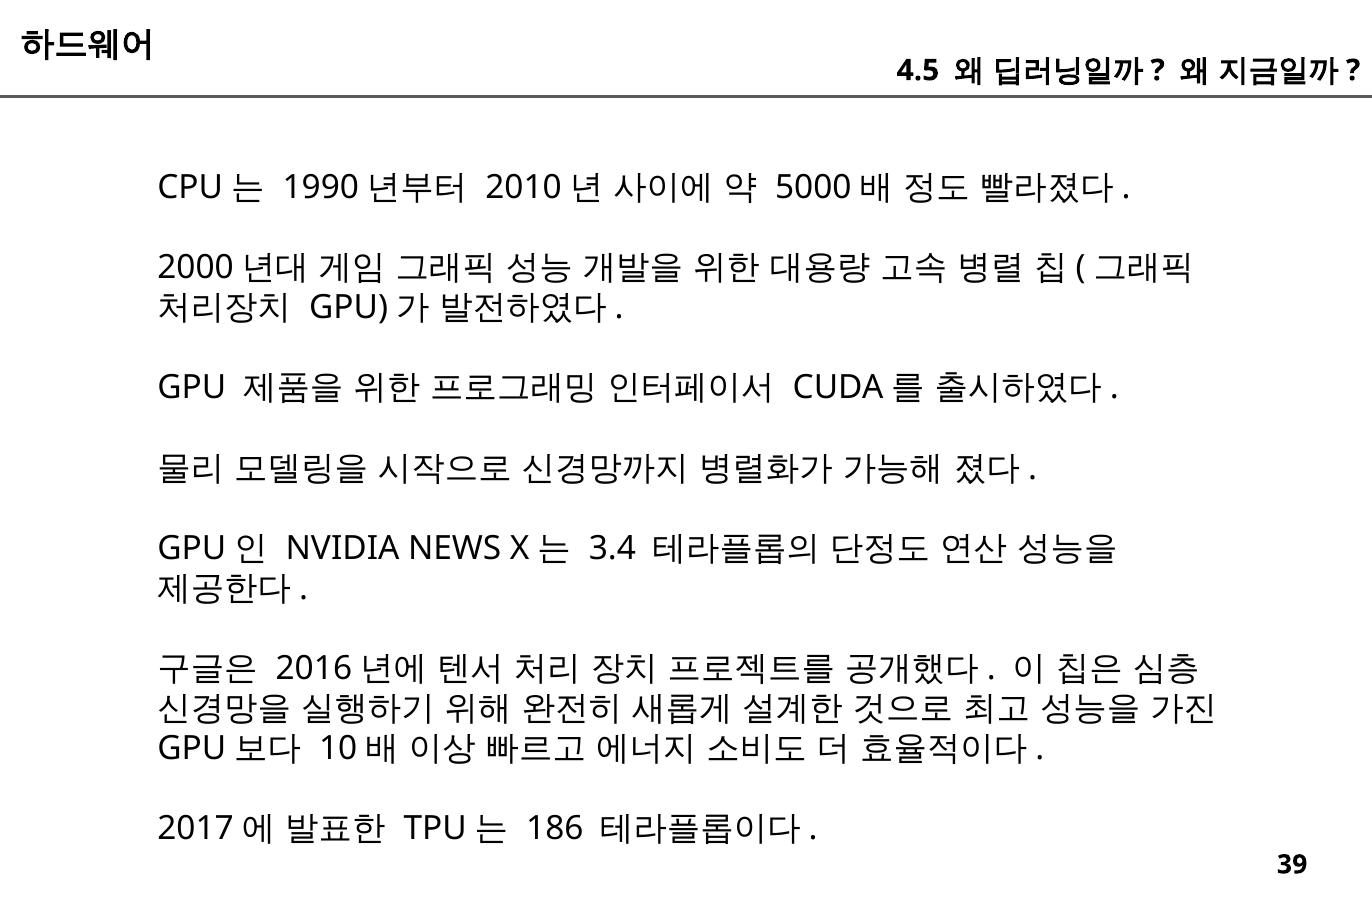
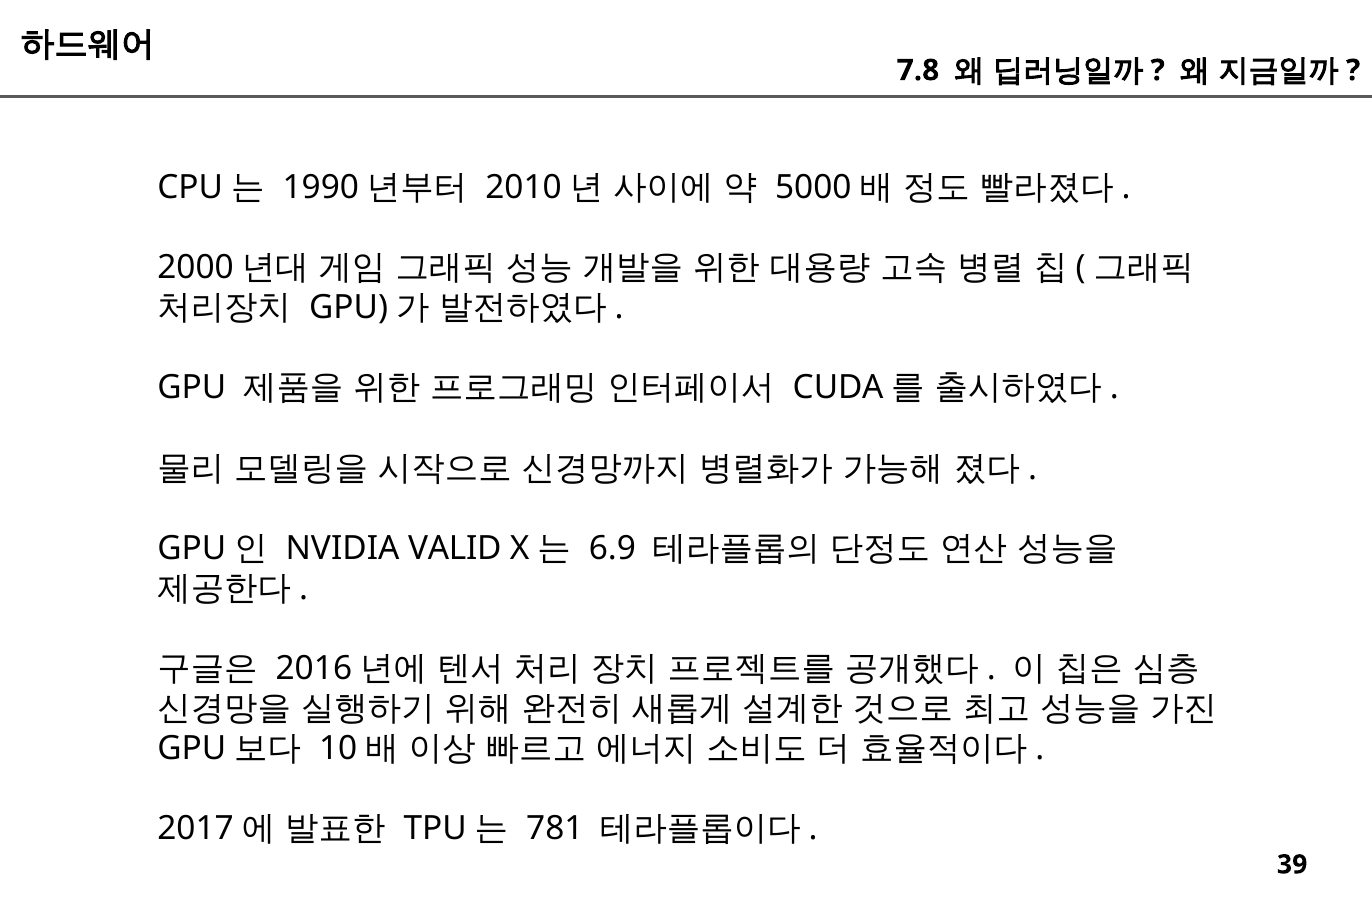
4.5: 4.5 -> 7.8 (918, 70)
NEWS: NEWS -> VALID (455, 548)
3.4: 3.4 -> 6.9 (612, 548)
186: 186 -> 781 (555, 829)
